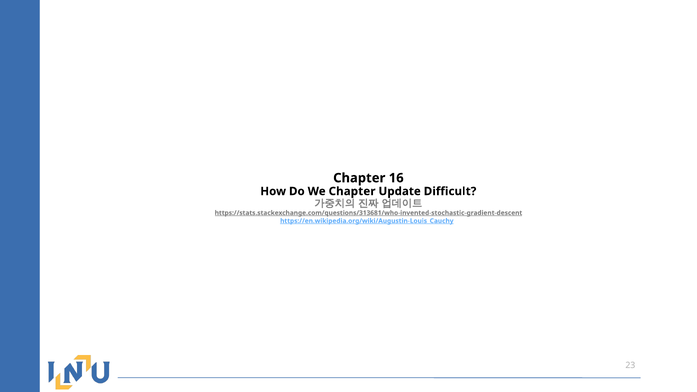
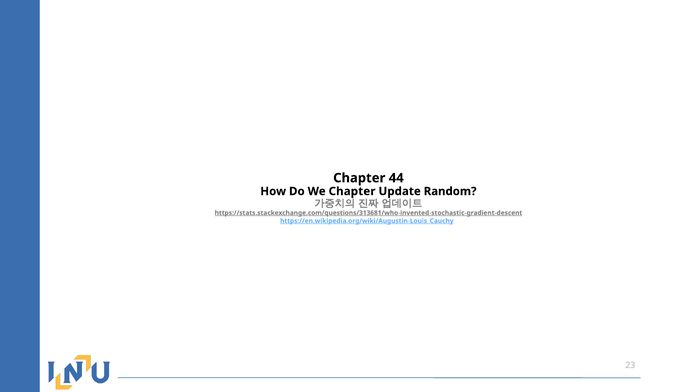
16: 16 -> 44 (396, 178)
Difficult: Difficult -> Random (450, 191)
